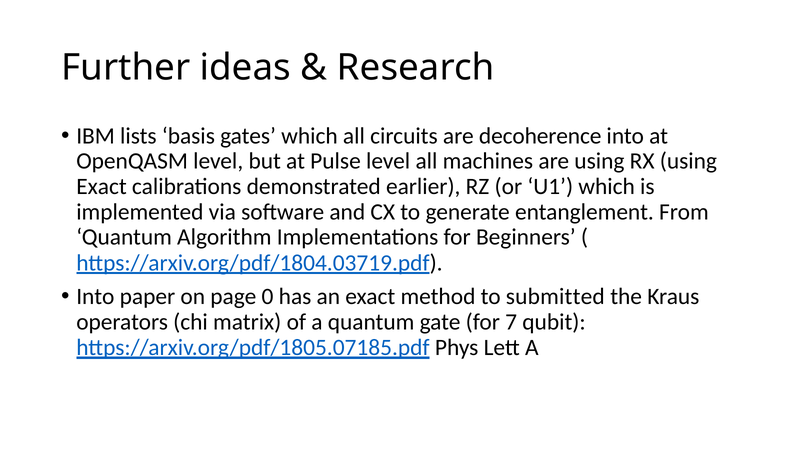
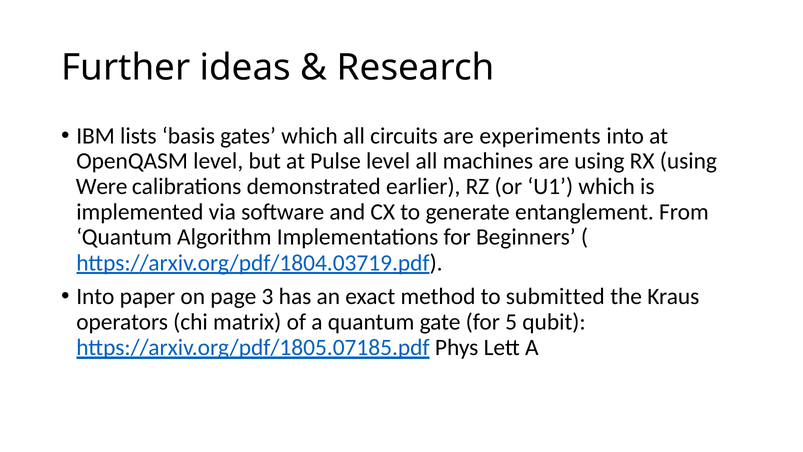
decoherence: decoherence -> experiments (540, 136)
Exact: Exact -> Were (102, 186)
0: 0 -> 3 (267, 296)
7: 7 -> 5 (511, 322)
